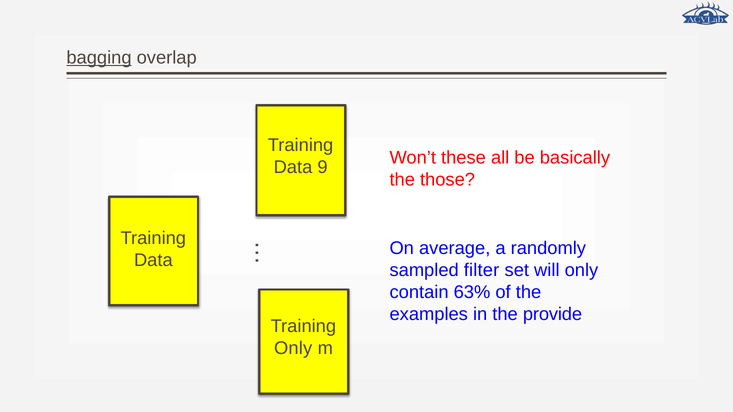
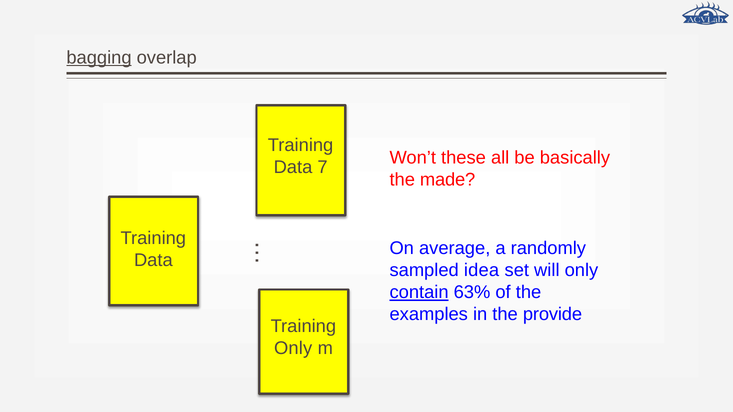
9: 9 -> 7 (323, 167)
those: those -> made (448, 180)
filter: filter -> idea (482, 271)
contain underline: none -> present (419, 293)
